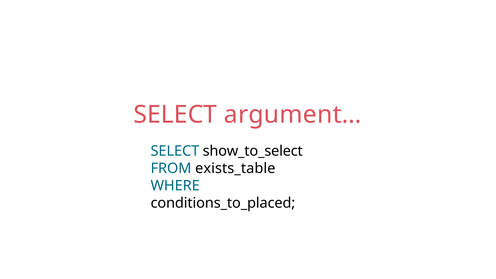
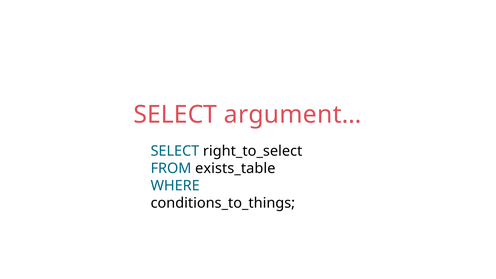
show_to_select: show_to_select -> right_to_select (253, 151)
conditions_to_placed: conditions_to_placed -> conditions_to_things (223, 203)
